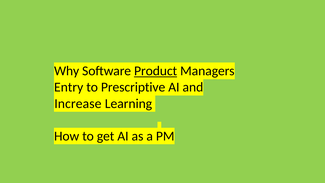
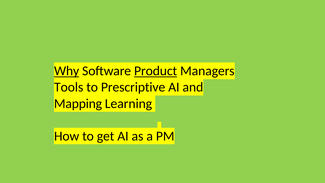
Why underline: none -> present (67, 71)
Entry: Entry -> Tools (69, 87)
Increase: Increase -> Mapping (78, 103)
